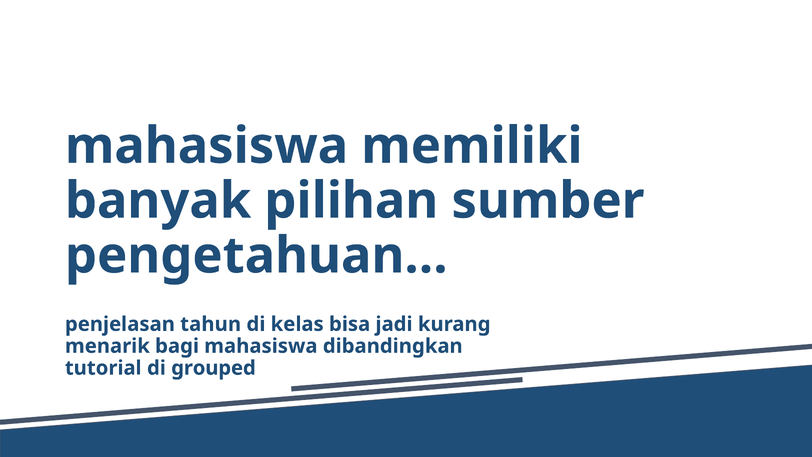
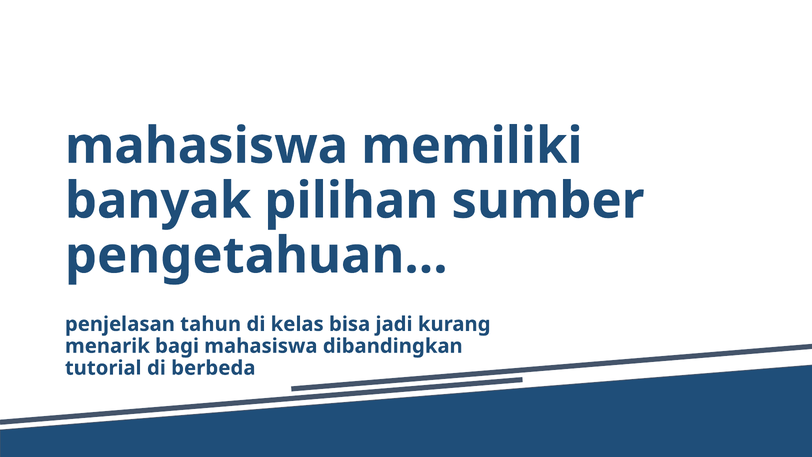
grouped: grouped -> berbeda (213, 368)
